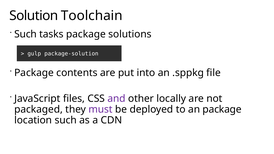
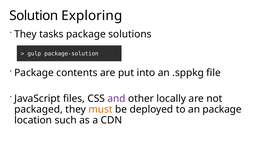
Toolchain: Toolchain -> Exploring (92, 16)
Such: Such -> They (26, 34)
must colour: purple -> orange (100, 109)
